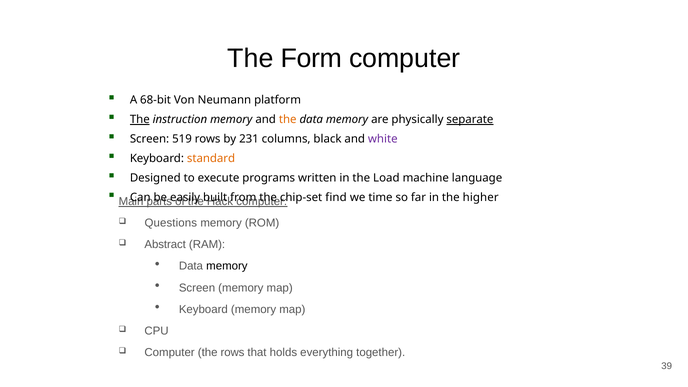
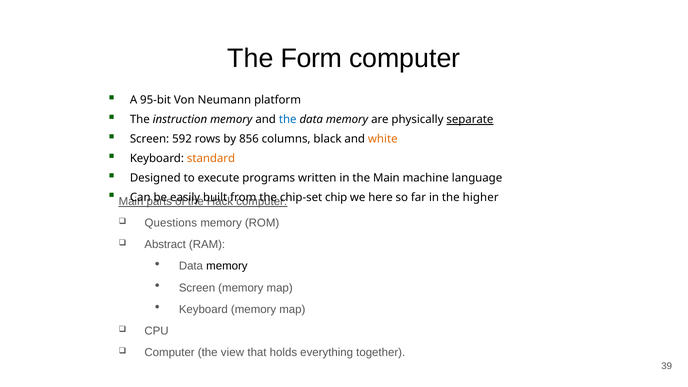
68-bit: 68-bit -> 95-bit (156, 100)
The underline: present -> none (140, 120)
the colour: orange -> blue (288, 120)
519: 519 -> 592 (182, 139)
231: 231 -> 856 (249, 139)
white colour: purple -> orange (383, 139)
the Load: Load -> Main (386, 178)
find: find -> chip (336, 198)
time: time -> here (381, 198)
the rows: rows -> view (232, 352)
